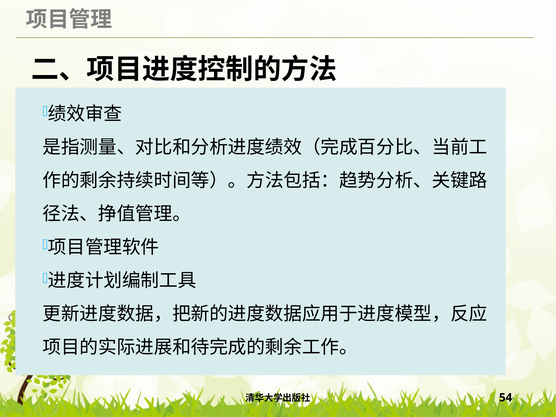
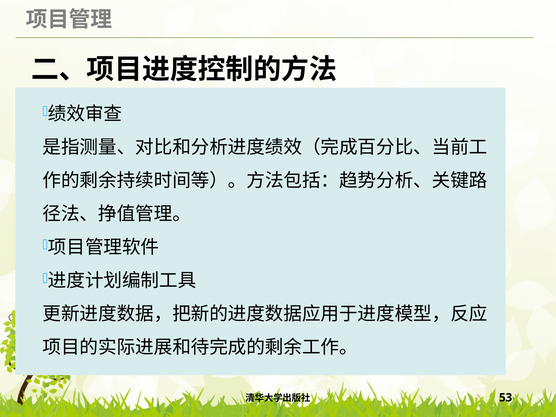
54: 54 -> 53 (506, 398)
